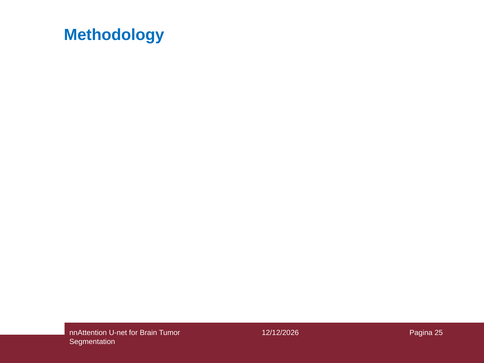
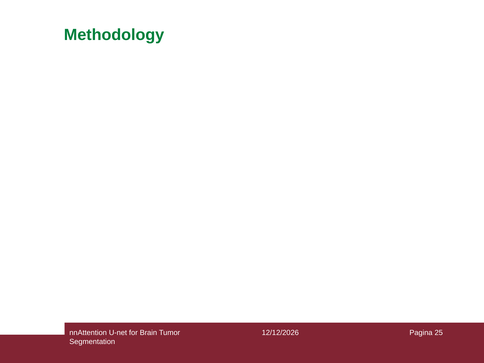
Methodology colour: blue -> green (114, 35)
